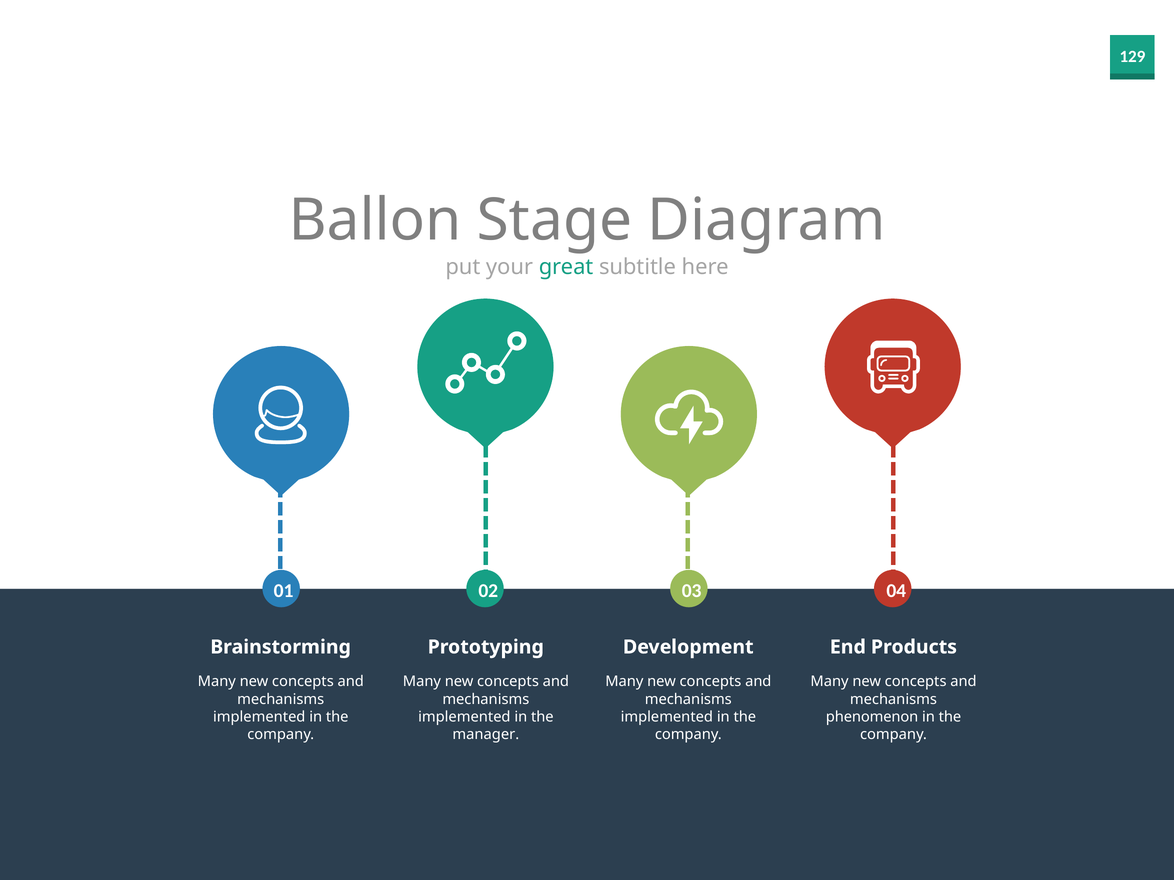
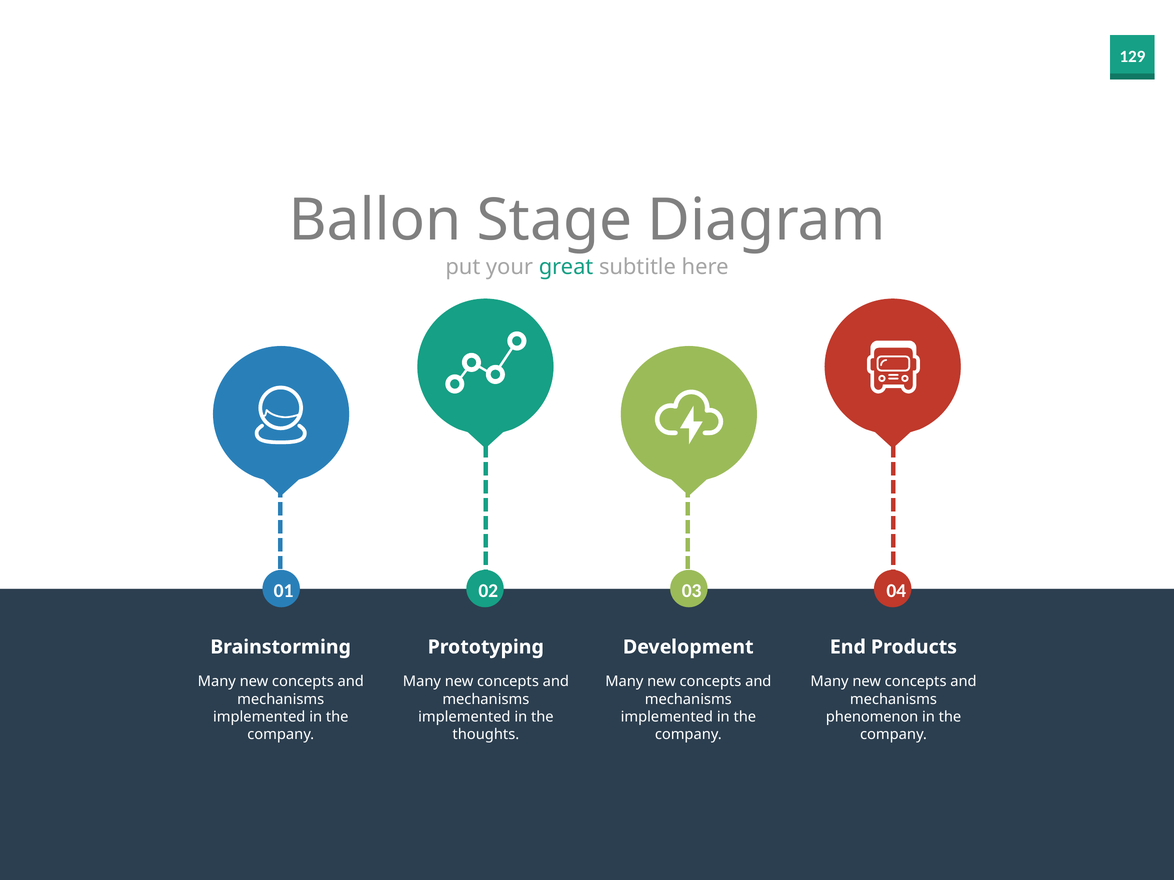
manager: manager -> thoughts (486, 735)
